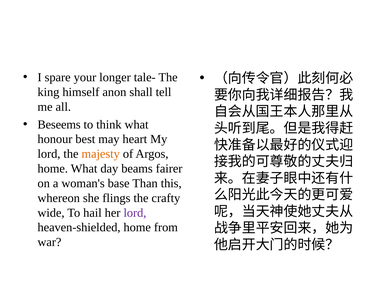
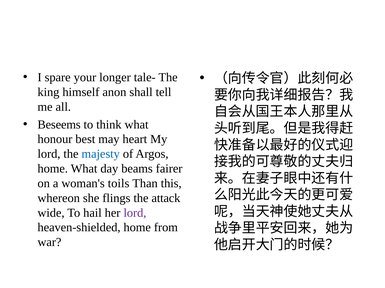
majesty colour: orange -> blue (101, 154)
base: base -> toils (119, 184)
crafty: crafty -> attack (166, 199)
